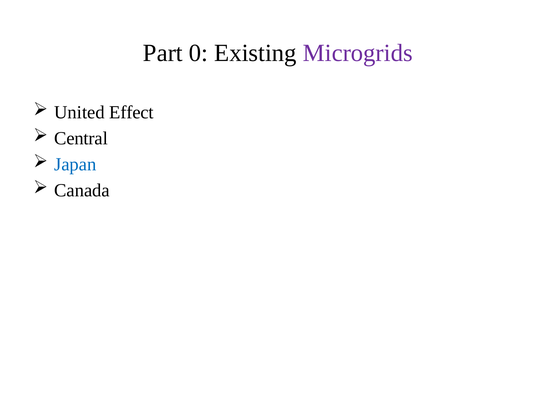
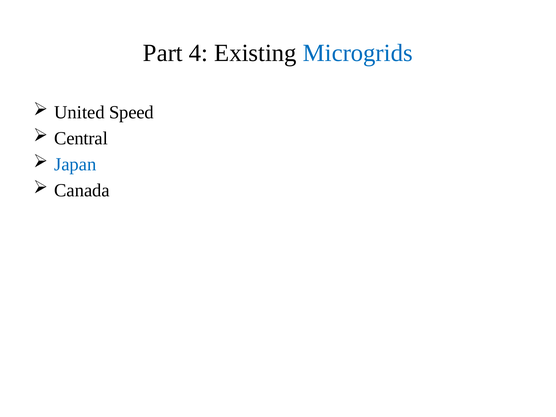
0: 0 -> 4 (199, 53)
Microgrids colour: purple -> blue (358, 53)
Effect: Effect -> Speed (131, 113)
